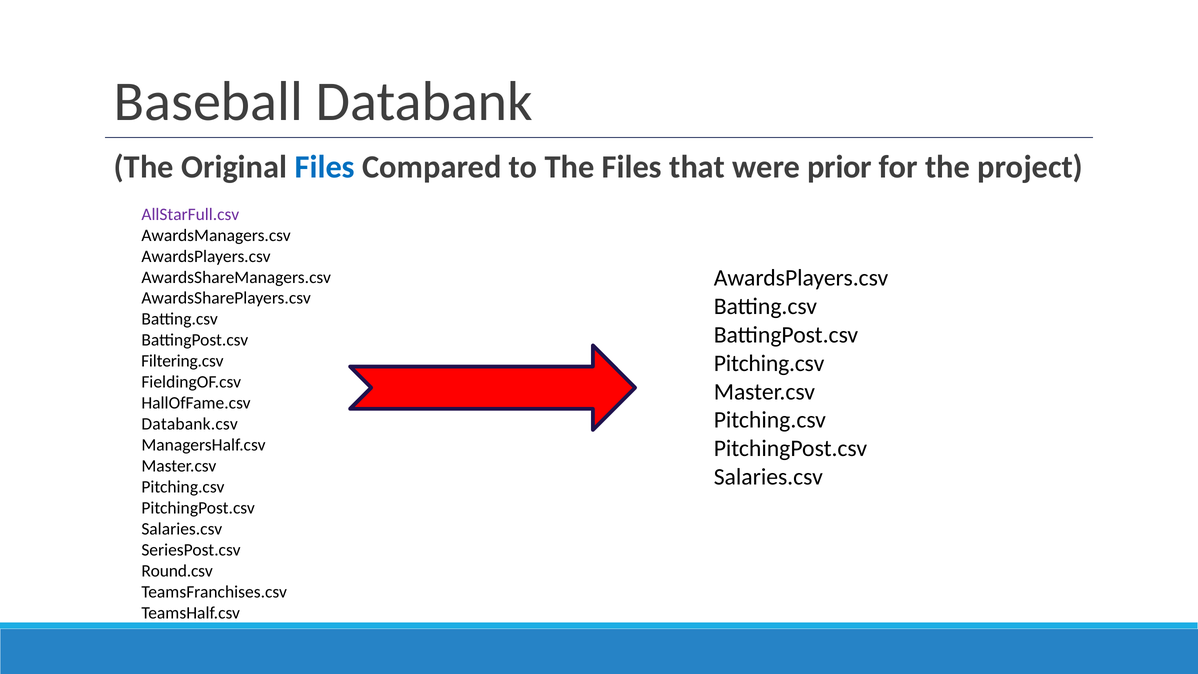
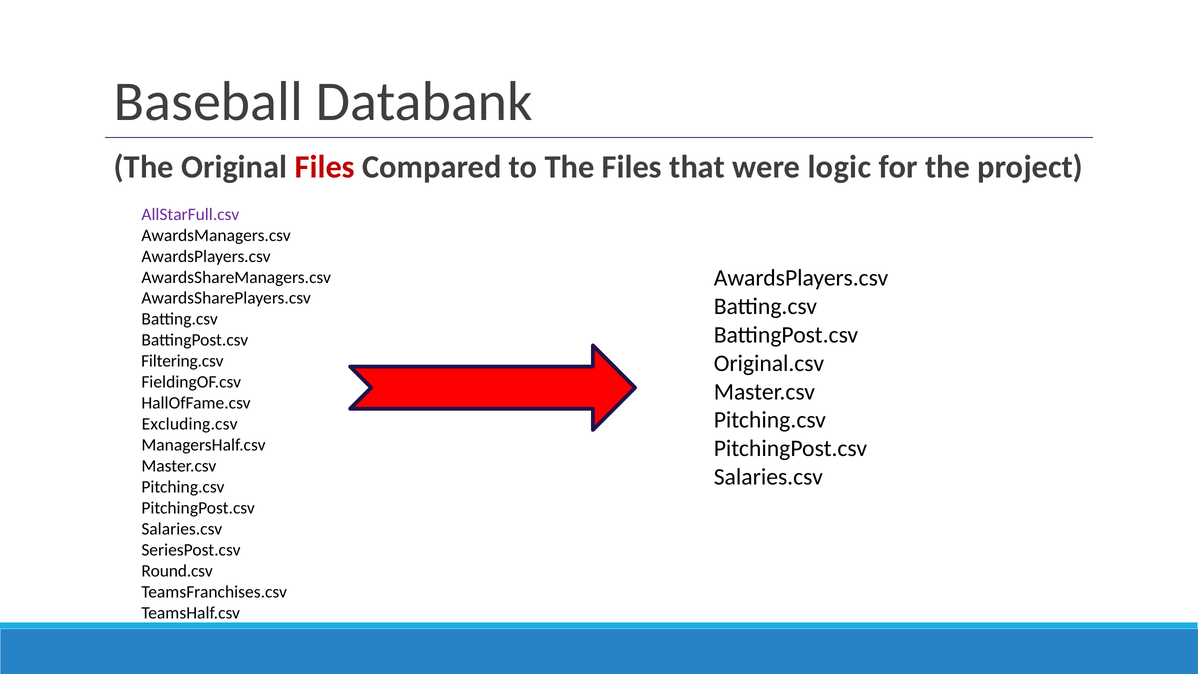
Files colour: blue -> red (325, 167)
prior: prior -> logic (839, 167)
Pitching.csv: Pitching.csv -> Original.csv (769, 363)
Databank.csv: Databank.csv -> Excluding.csv (190, 424)
